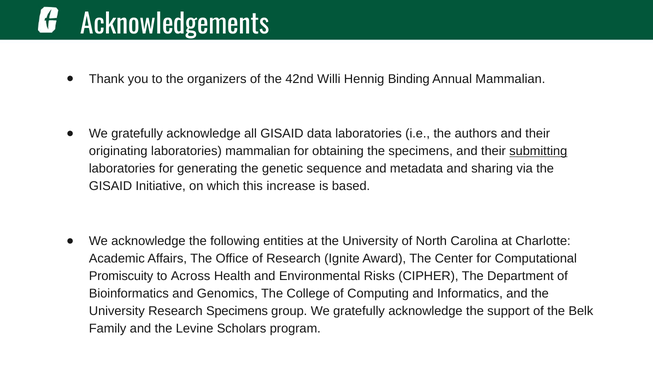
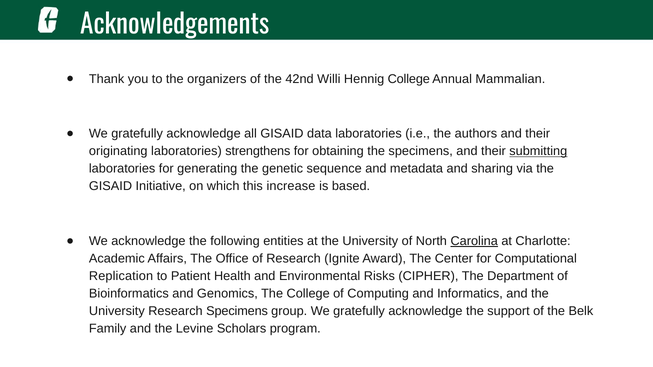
Hennig Binding: Binding -> College (409, 79)
laboratories mammalian: mammalian -> strengthens (258, 151)
Carolina underline: none -> present (474, 241)
Promiscuity: Promiscuity -> Replication (121, 276)
Across: Across -> Patient (191, 276)
